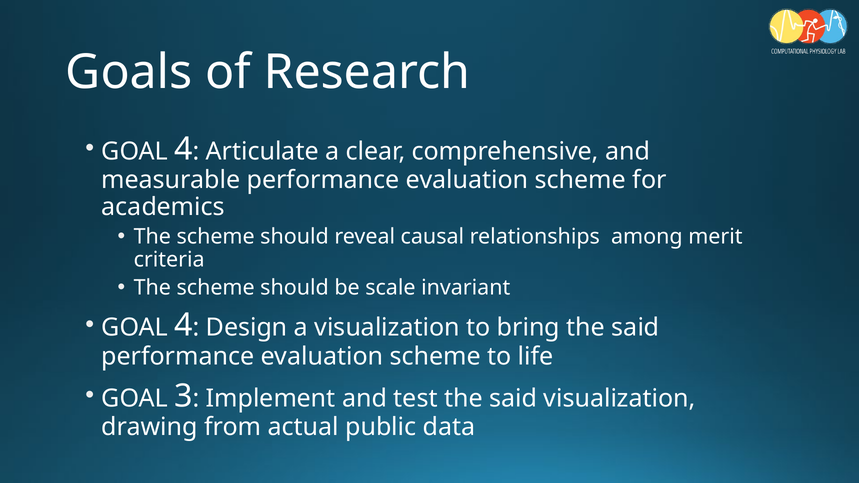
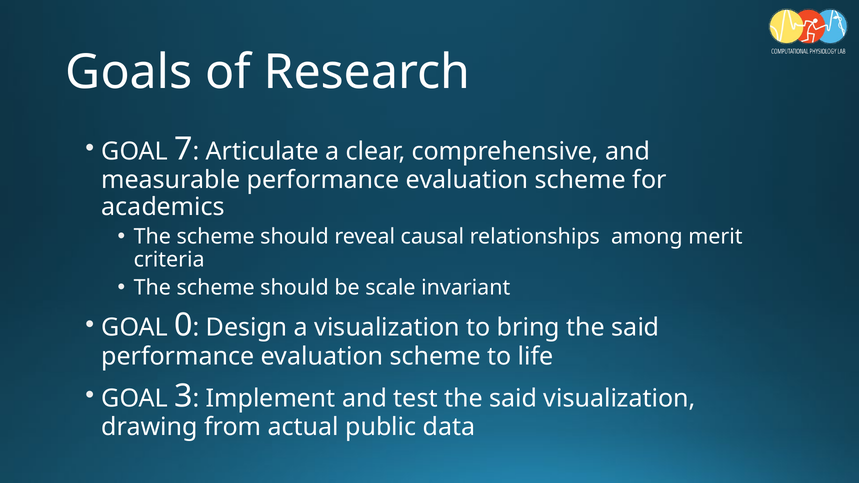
4: 4 -> 7 (183, 149)
4: 4 -> 0 (183, 325)
